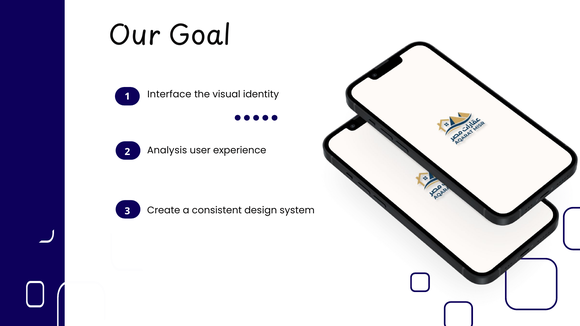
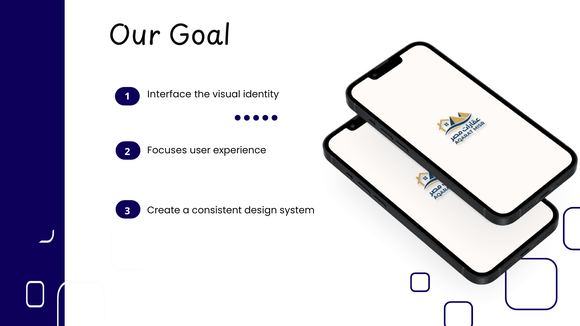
Analysis: Analysis -> Focuses (167, 150)
